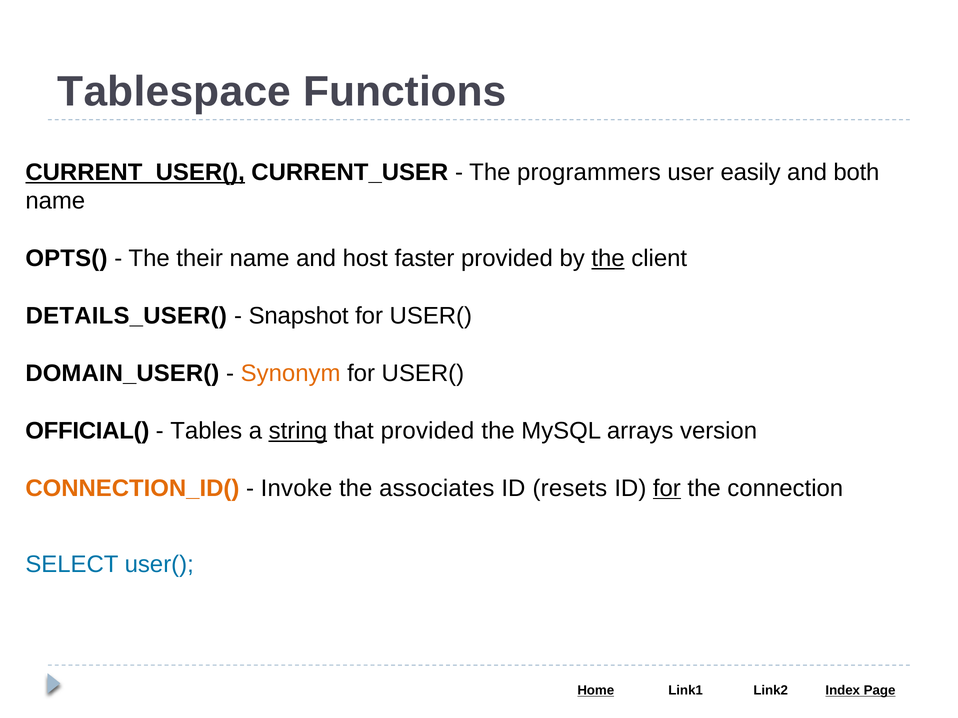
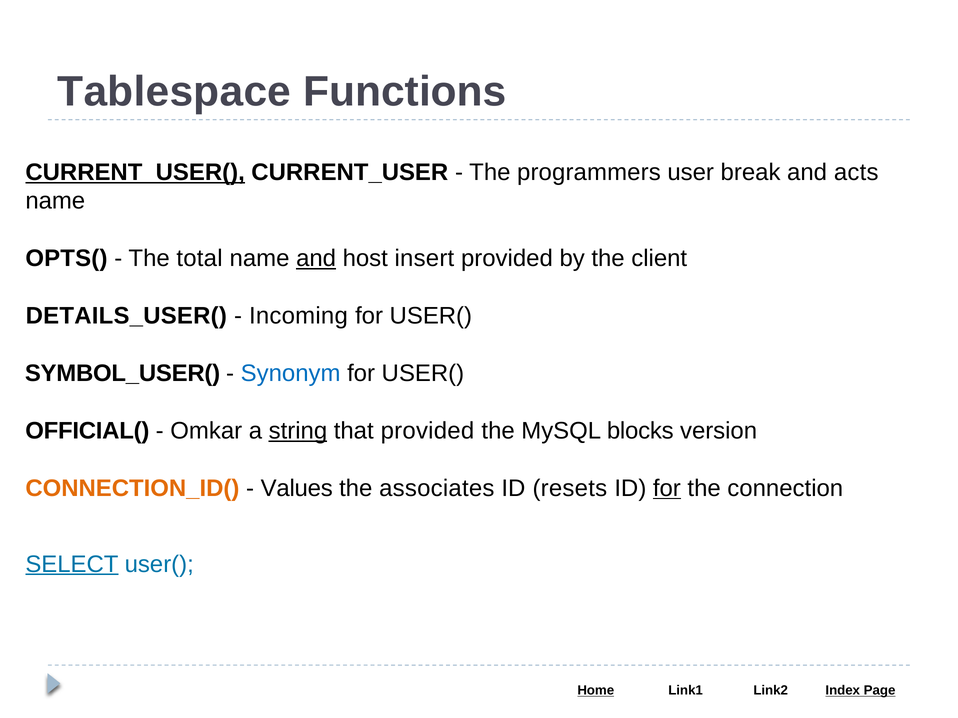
easily: easily -> break (751, 172)
both: both -> acts (856, 172)
their: their -> total (200, 259)
and underline: none -> present (316, 259)
faster: faster -> insert (424, 259)
the underline: present -> none (608, 259)
Snapshot: Snapshot -> Incoming (298, 316)
DOMAIN_USER(: DOMAIN_USER( -> SYMBOL_USER( (123, 374)
Synonym colour: orange -> blue (291, 374)
Tables: Tables -> Omkar (206, 431)
arrays: arrays -> blocks (640, 431)
Invoke: Invoke -> Values (297, 489)
SELECT underline: none -> present (72, 565)
